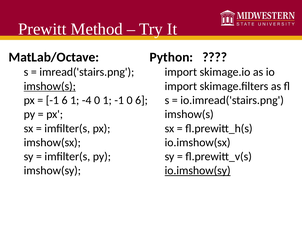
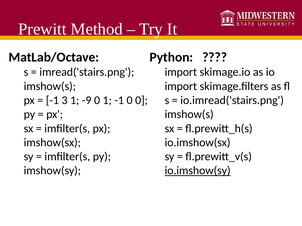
imshow(s underline: present -> none (50, 86)
-1 6: 6 -> 3 (65, 100)
-4: -4 -> -9 (87, 100)
0 6: 6 -> 0 (141, 100)
